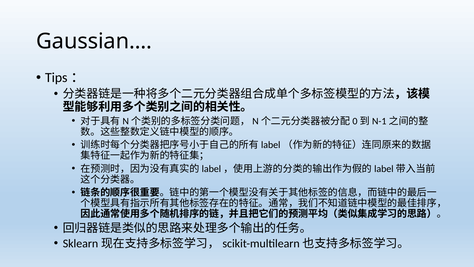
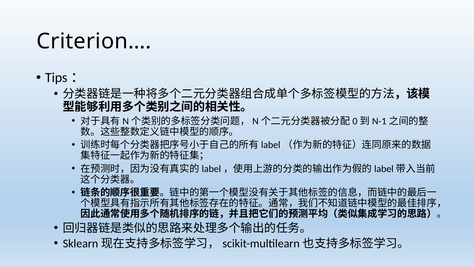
Gaussian…: Gaussian… -> Criterion… (94, 41)
